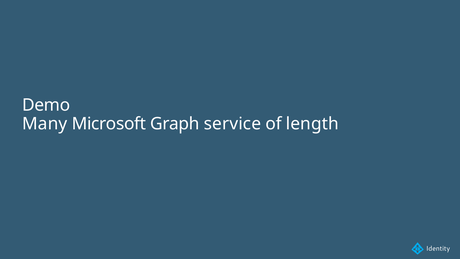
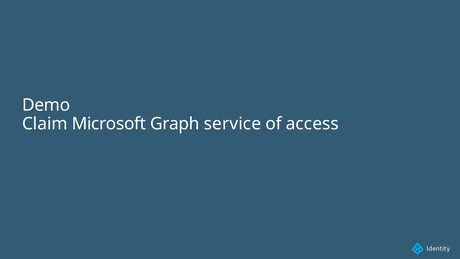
Many: Many -> Claim (45, 124)
length: length -> access (312, 124)
